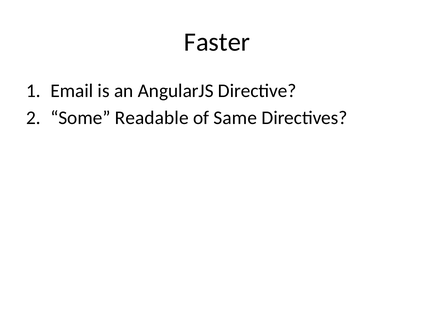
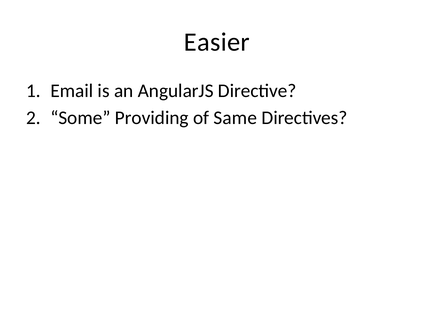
Faster: Faster -> Easier (217, 42)
Readable: Readable -> Providing (152, 118)
